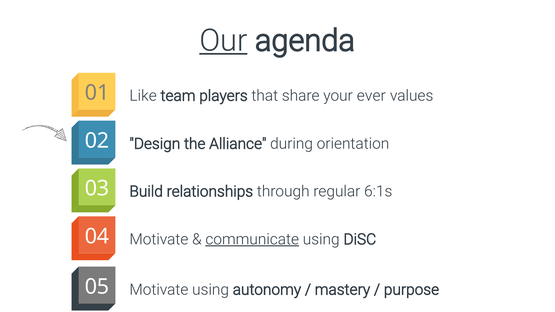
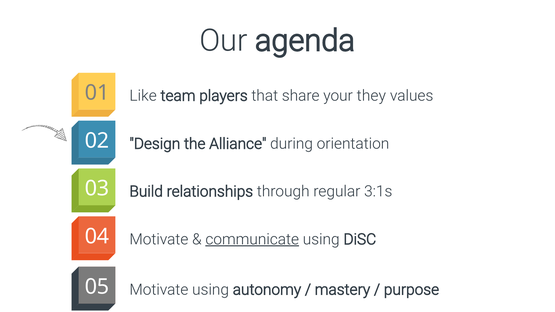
Our underline: present -> none (223, 41)
ever: ever -> they (371, 96)
6:1s: 6:1s -> 3:1s (378, 192)
